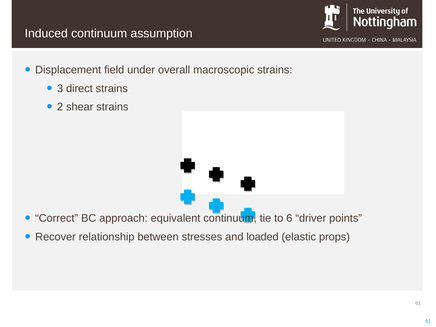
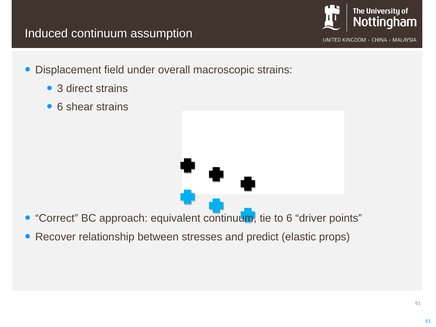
2: 2 -> 6 (60, 107)
loaded: loaded -> predict (263, 237)
